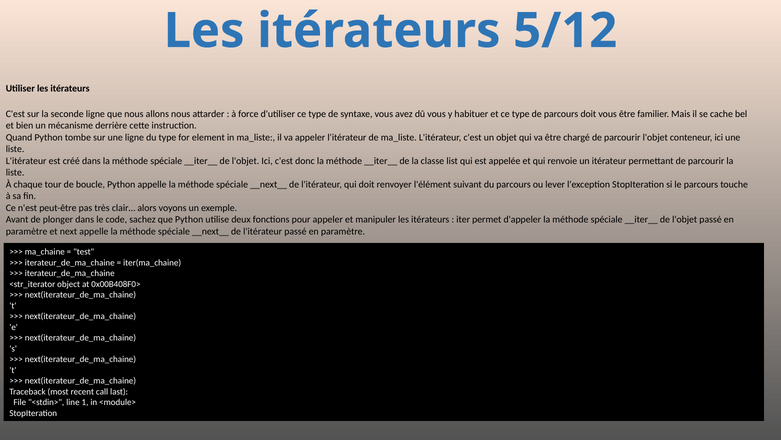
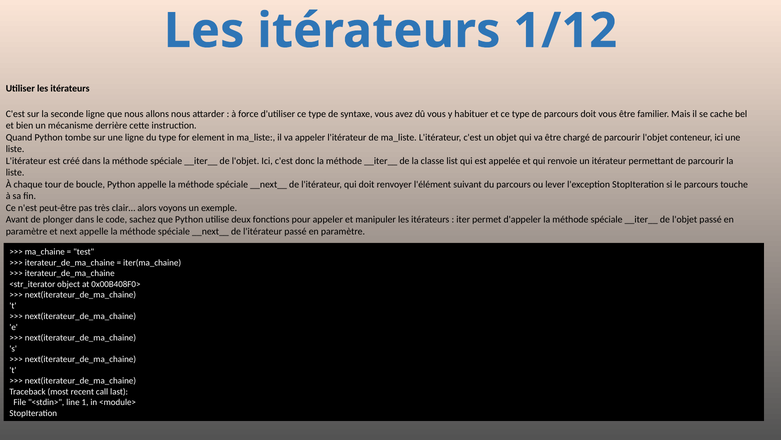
5/12: 5/12 -> 1/12 (565, 31)
